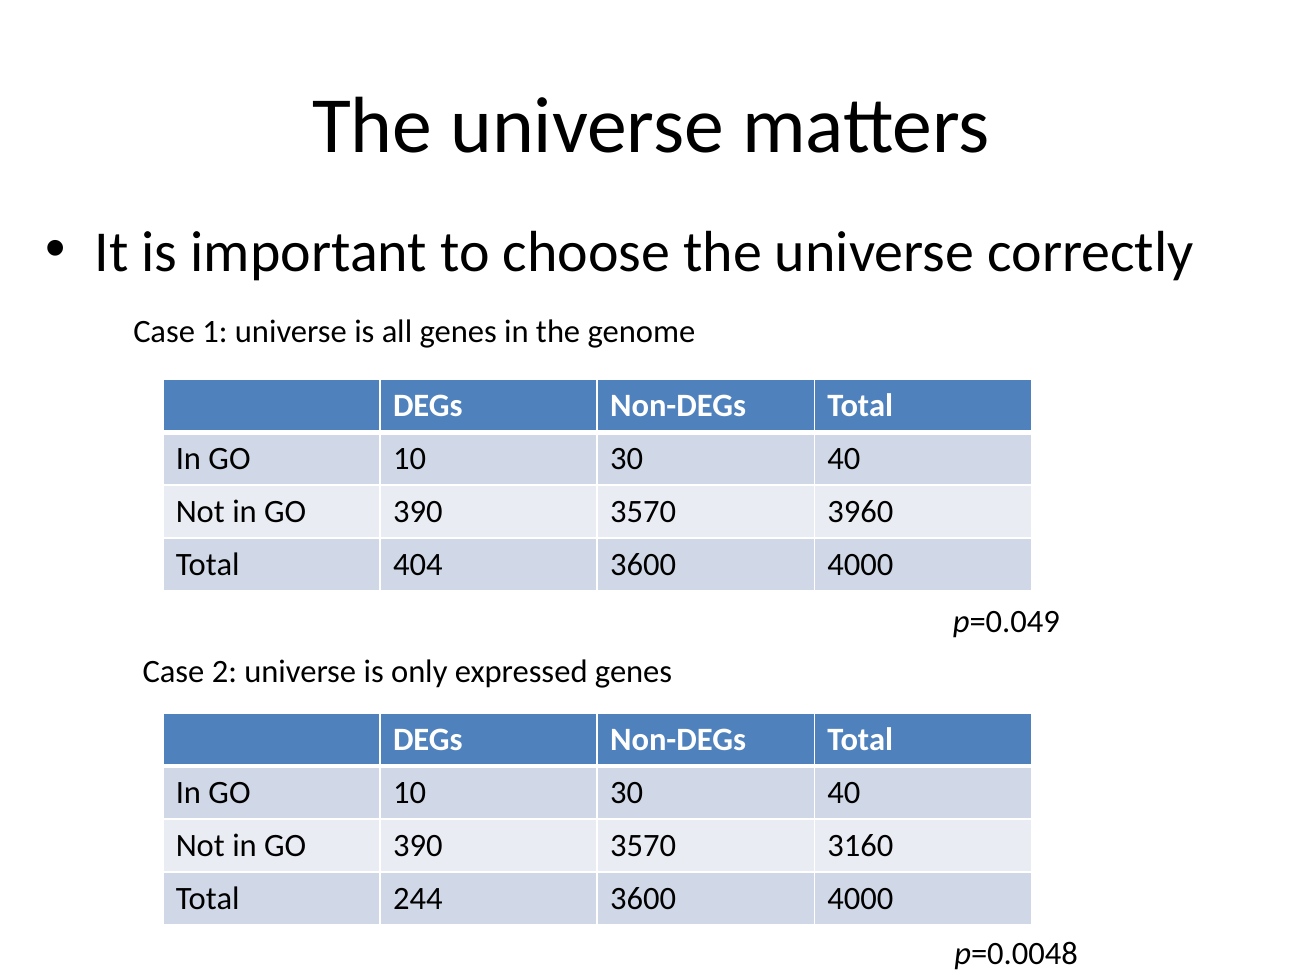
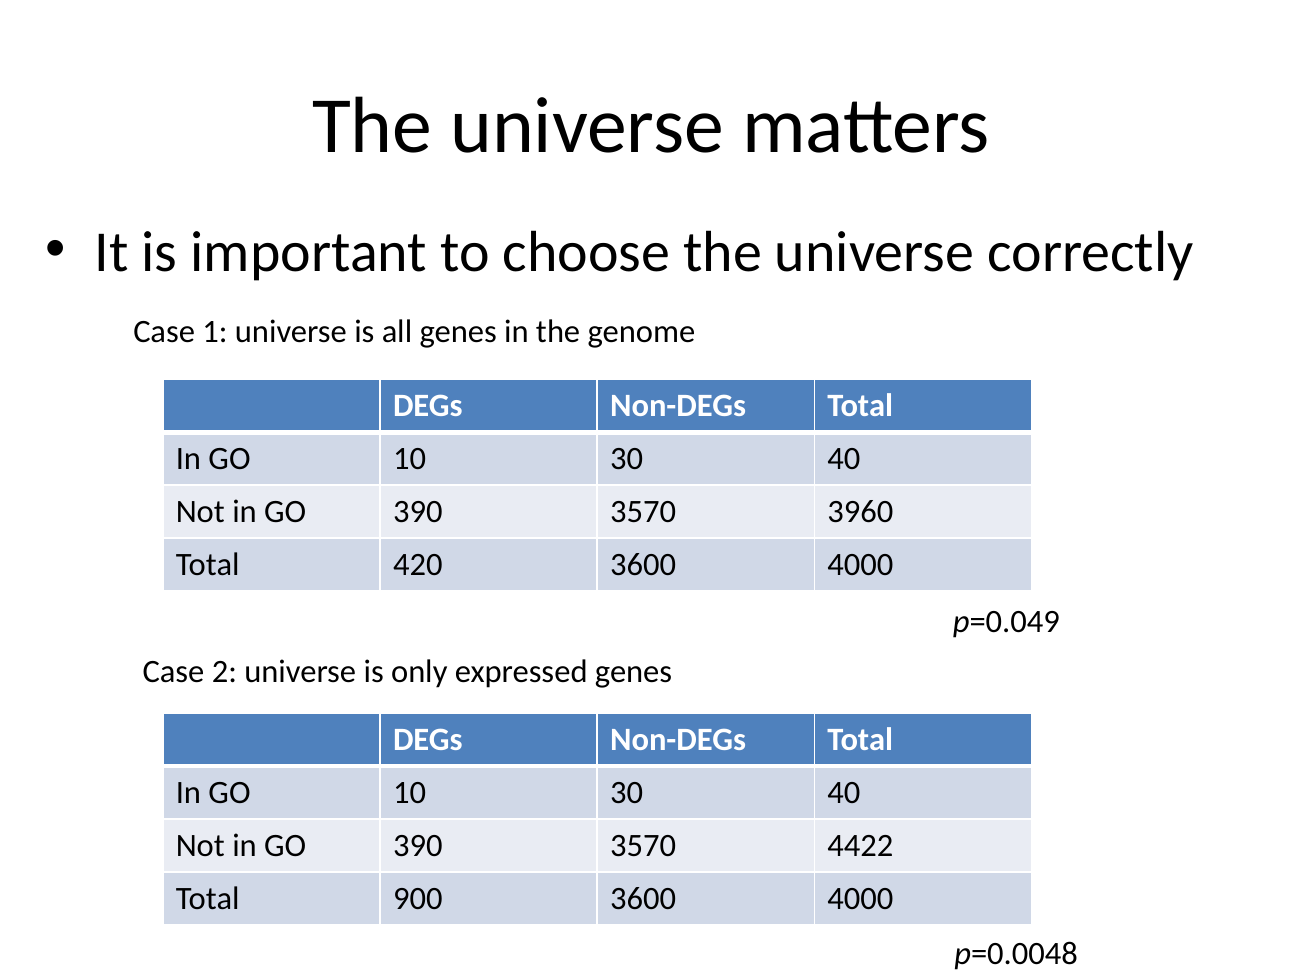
404: 404 -> 420 (418, 564)
3160: 3160 -> 4422 (860, 845)
244: 244 -> 900 (418, 898)
